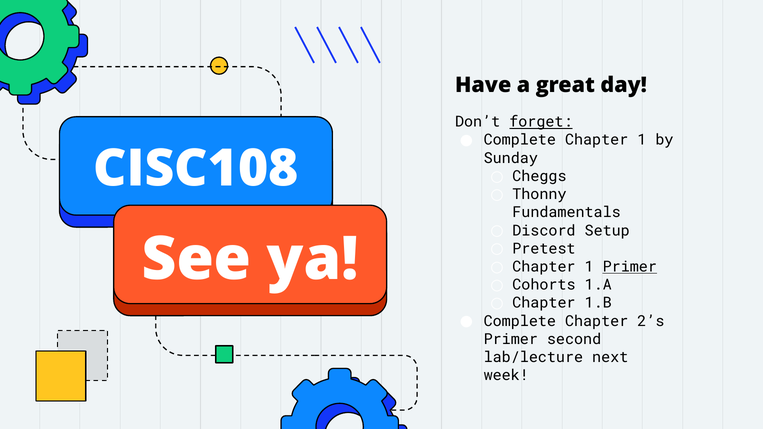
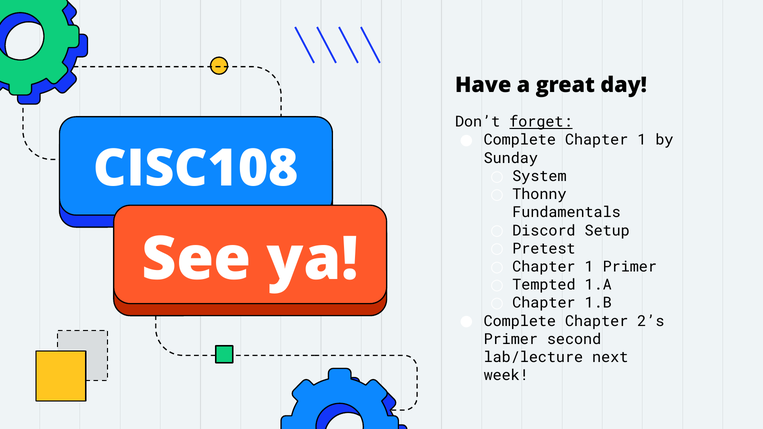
Cheggs: Cheggs -> System (539, 176)
Primer underline: present -> none (630, 267)
Cohorts: Cohorts -> Tempted (544, 285)
